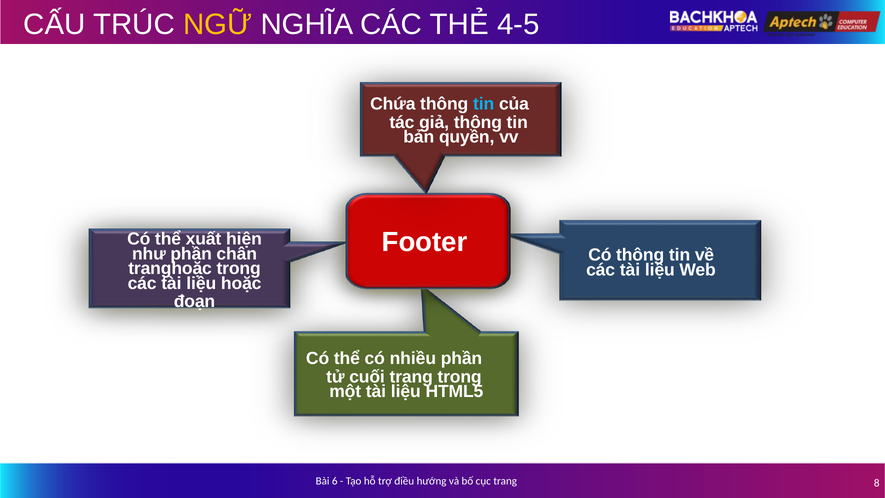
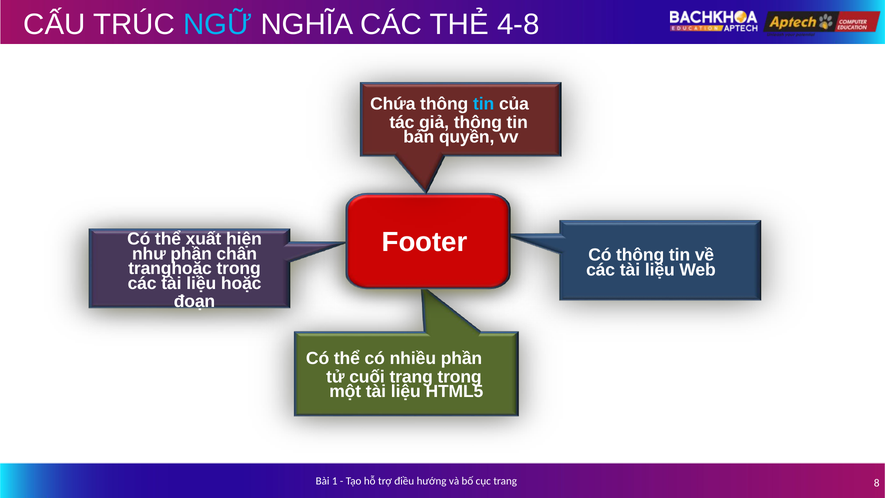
NGỮ colour: yellow -> light blue (218, 25)
4-5: 4-5 -> 4-8 (518, 25)
6: 6 -> 1 (335, 481)
